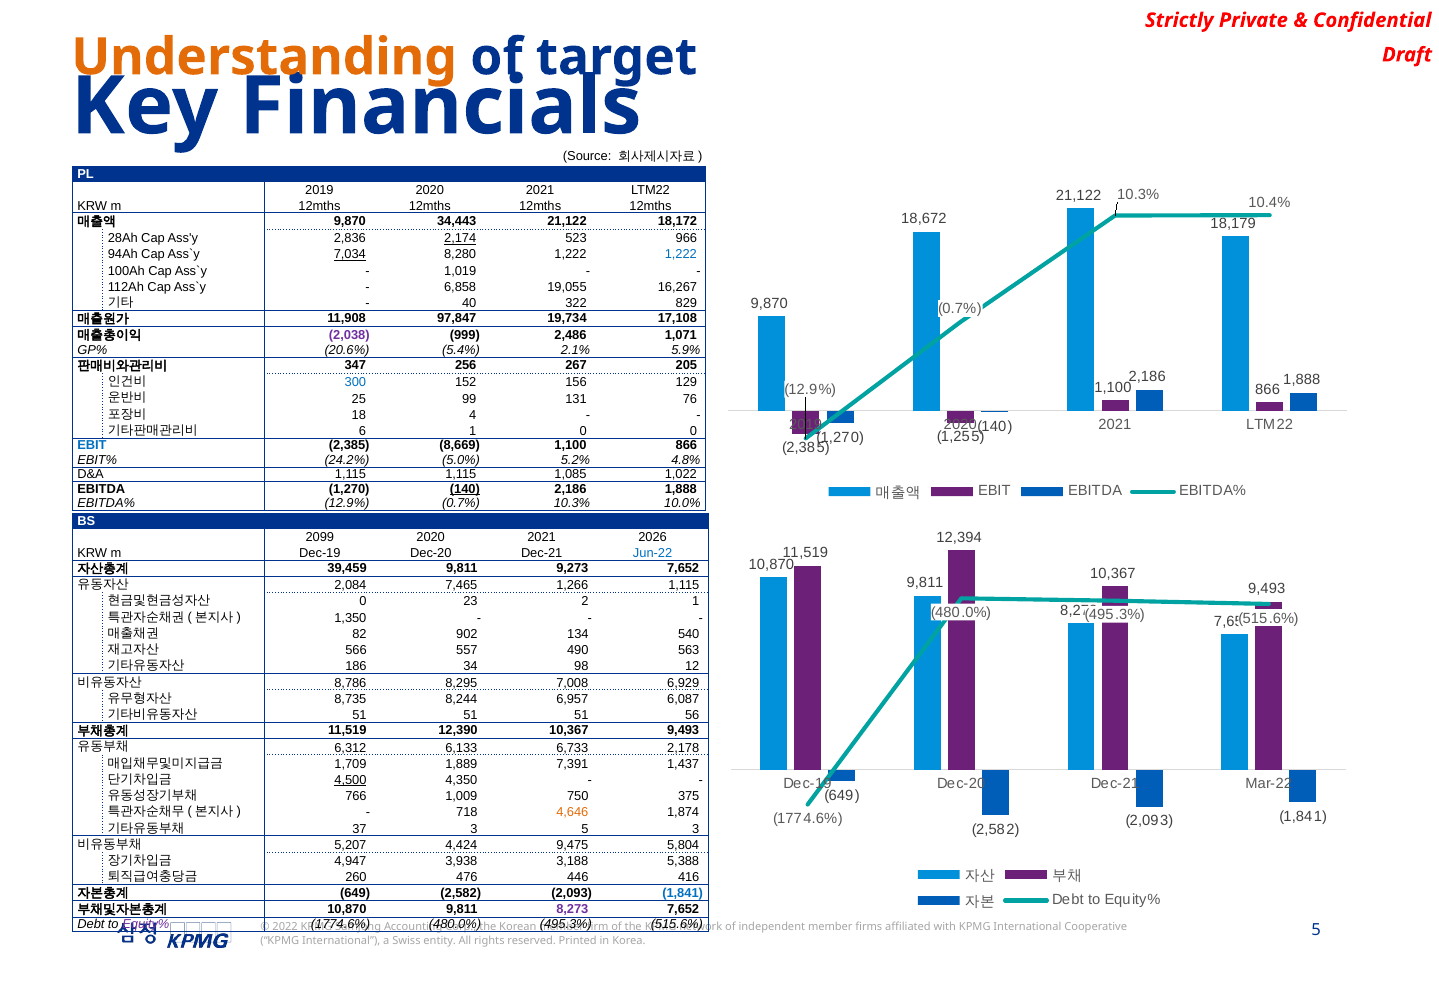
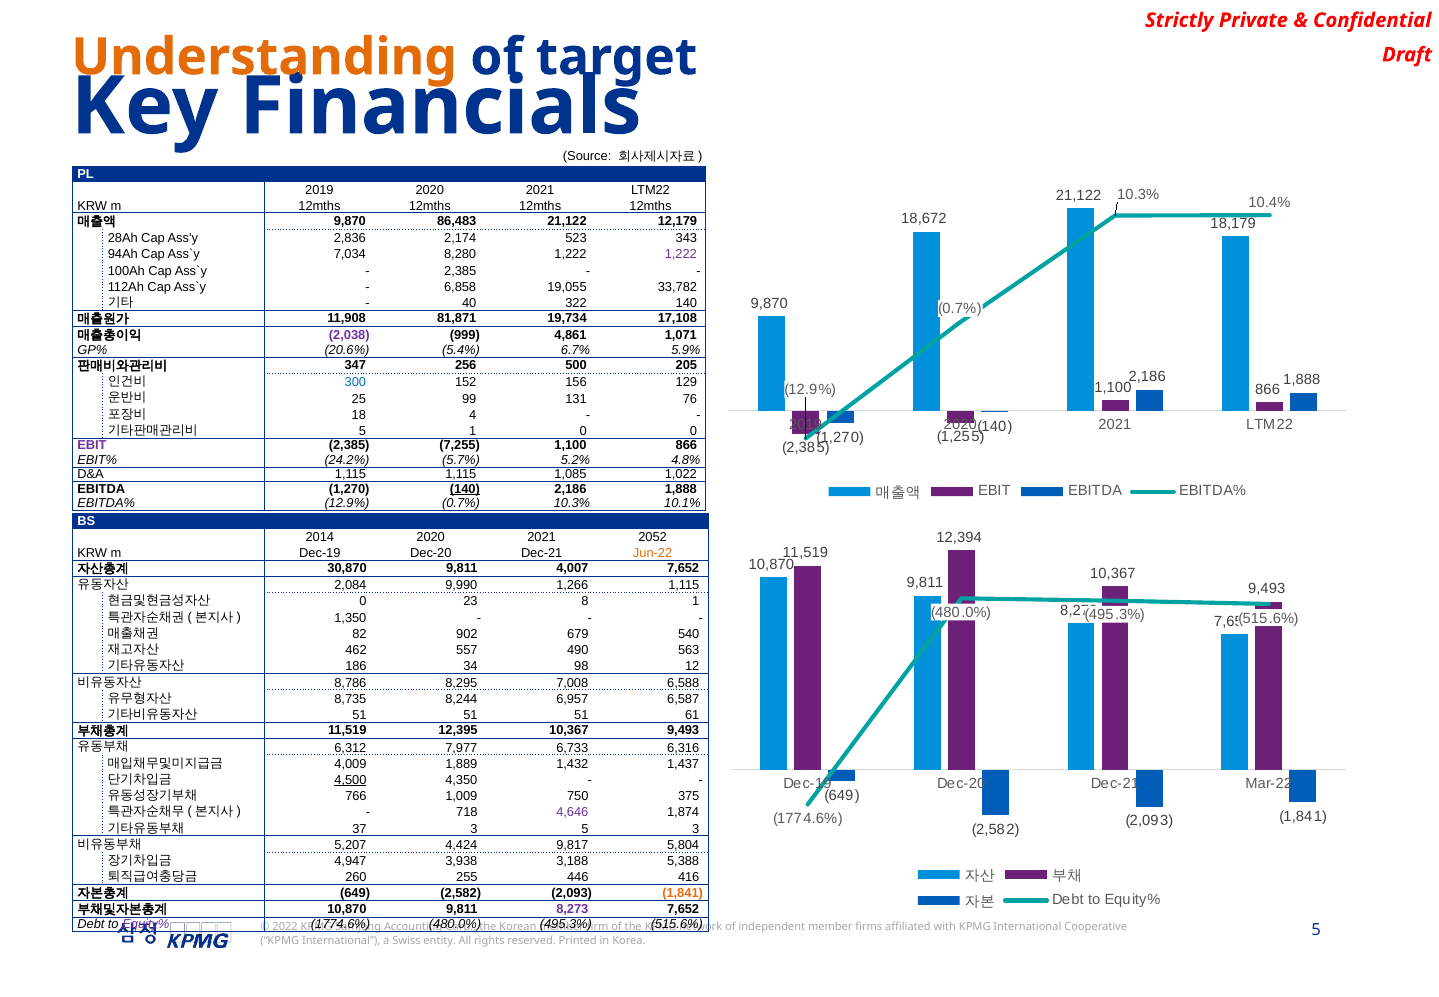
34,443: 34,443 -> 86,483 (457, 221)
18,172: 18,172 -> 12,179 (677, 221)
2,174 underline: present -> none (460, 238)
966: 966 -> 343 (686, 238)
7,034 underline: present -> none (350, 254)
1,222 colour: blue -> purple (681, 254)
1,019: 1,019 -> 2,385 (460, 271)
16,267: 16,267 -> 33,782 (677, 287)
322 829: 829 -> 140 (686, 303)
97,847: 97,847 -> 81,871 (457, 318)
2,486: 2,486 -> 4,861 (571, 335)
2.1%: 2.1% -> 6.7% (576, 350)
267: 267 -> 500 (576, 365)
6: 6 -> 5 (362, 431)
EBIT colour: blue -> purple (92, 445)
8,669: 8,669 -> 7,255 (460, 445)
24.2% 5.0%: 5.0% -> 5.7% (461, 460)
10.3% 10.0%: 10.0% -> 10.1% (682, 503)
2099: 2099 -> 2014 (320, 537)
2026: 2026 -> 2052 (653, 537)
Jun-22 colour: blue -> orange (653, 553)
39,459: 39,459 -> 30,870 (347, 568)
9,273: 9,273 -> 4,007 (572, 568)
7,465: 7,465 -> 9,990 (461, 585)
23 2: 2 -> 8 (585, 601)
134: 134 -> 679 (578, 634)
566: 566 -> 462 (356, 650)
6,929: 6,929 -> 6,588 (683, 682)
6,087: 6,087 -> 6,587 (683, 699)
56: 56 -> 61 (692, 715)
12,390: 12,390 -> 12,395 (458, 730)
6,133: 6,133 -> 7,977 (461, 747)
2,178: 2,178 -> 6,316 (683, 747)
1,709: 1,709 -> 4,009 (350, 763)
7,391: 7,391 -> 1,432 (572, 763)
4,646 colour: orange -> purple (572, 812)
9,475: 9,475 -> 9,817 (572, 844)
476: 476 -> 255 (467, 877)
1,841 colour: blue -> orange (683, 892)
